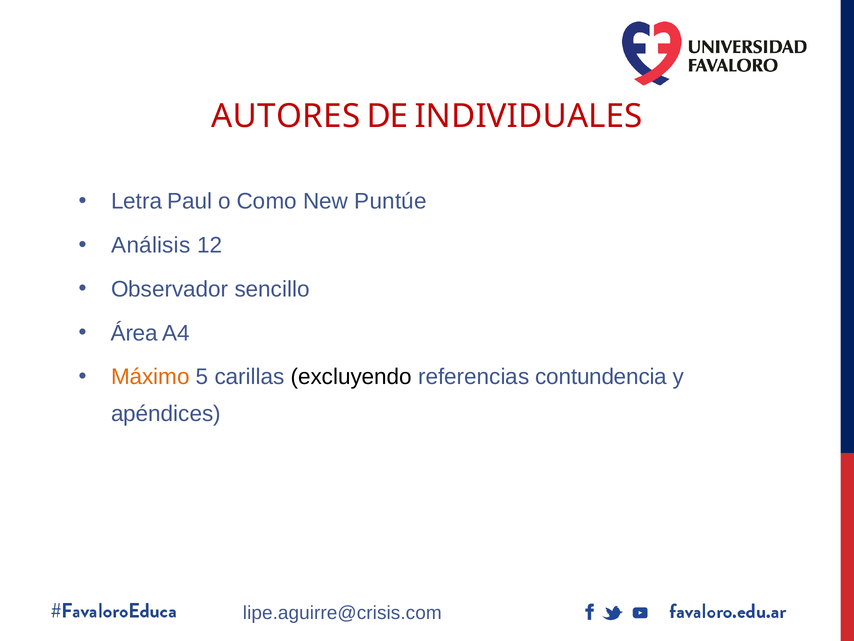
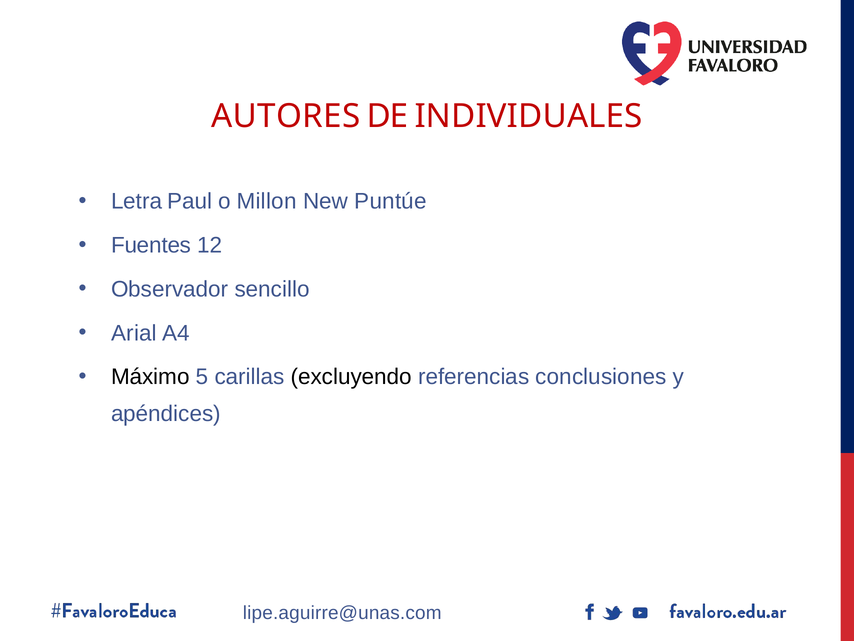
Como: Como -> Millon (267, 201)
Análisis: Análisis -> Fuentes (151, 245)
Área: Área -> Arial (134, 333)
Máximo colour: orange -> black (150, 377)
contundencia: contundencia -> conclusiones (601, 377)
lipe.aguirre@crisis.com: lipe.aguirre@crisis.com -> lipe.aguirre@unas.com (342, 613)
